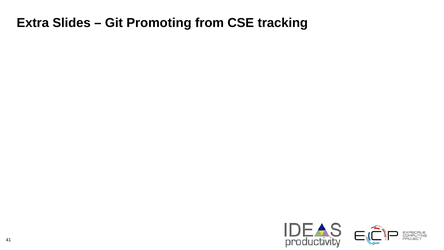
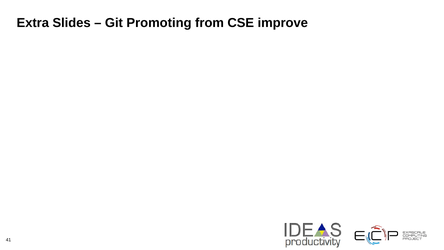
tracking: tracking -> improve (283, 23)
